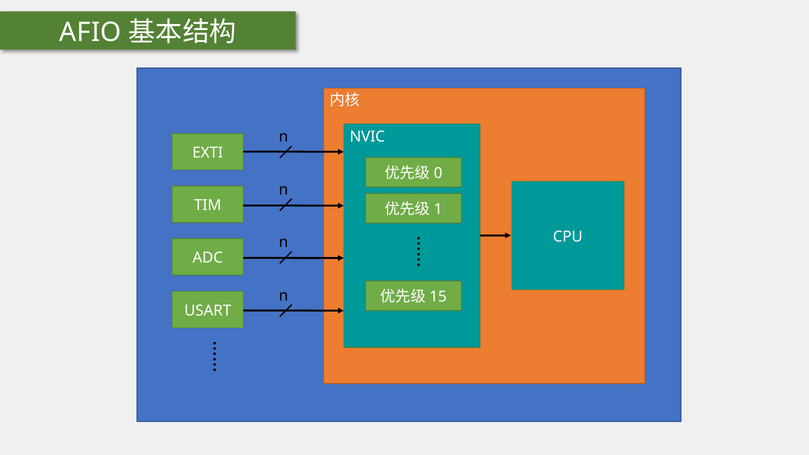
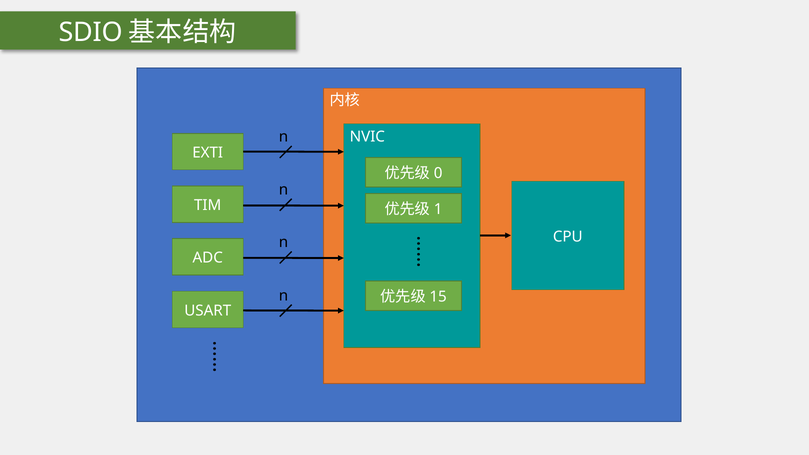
AFIO: AFIO -> SDIO (91, 32)
